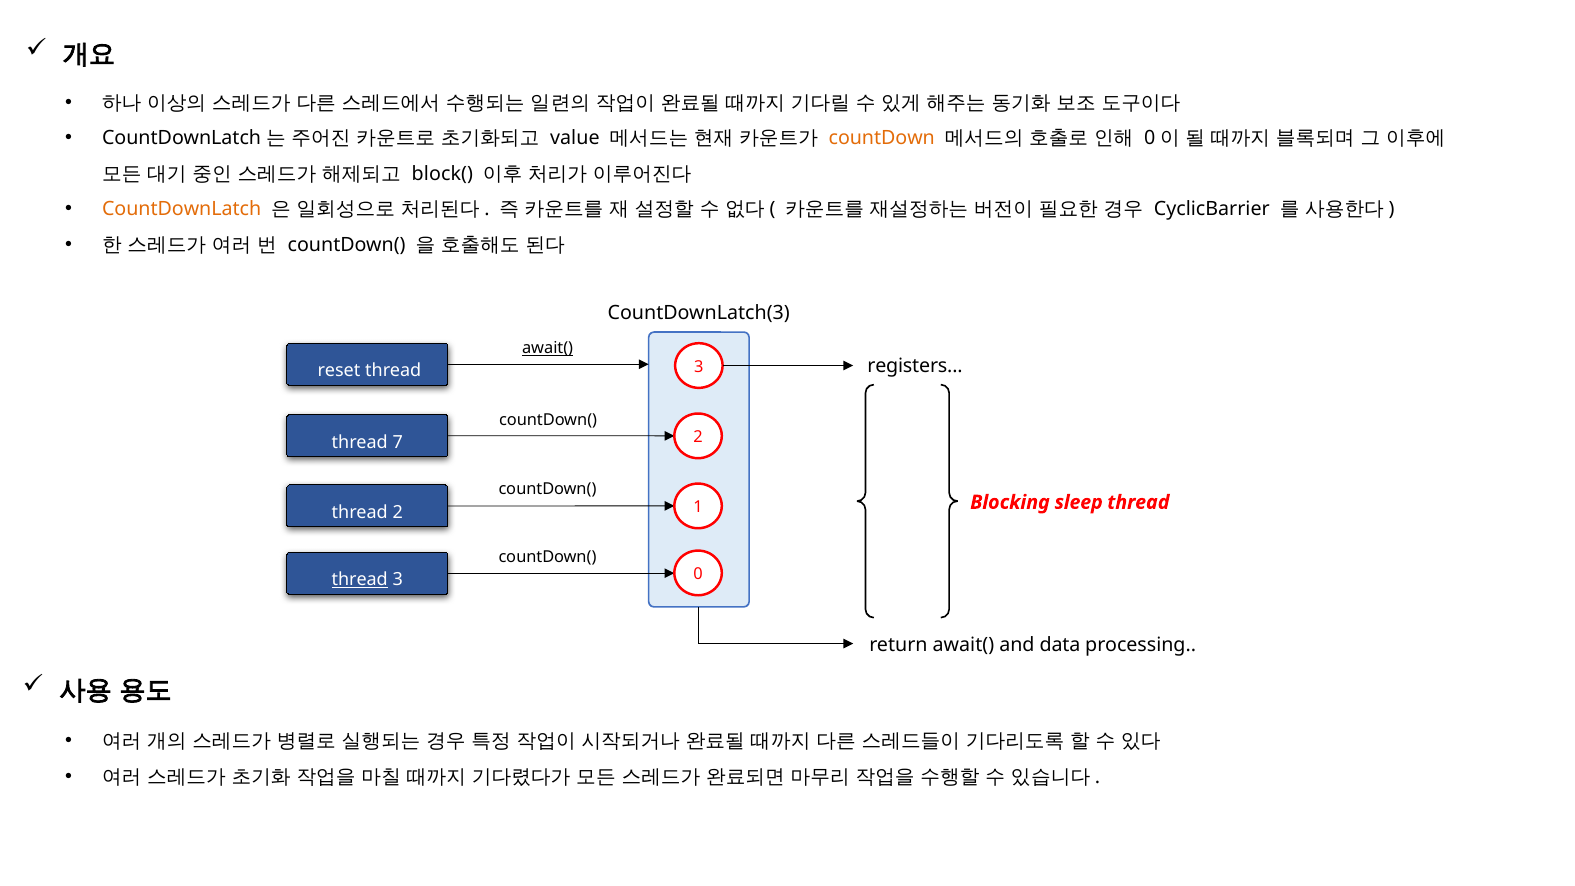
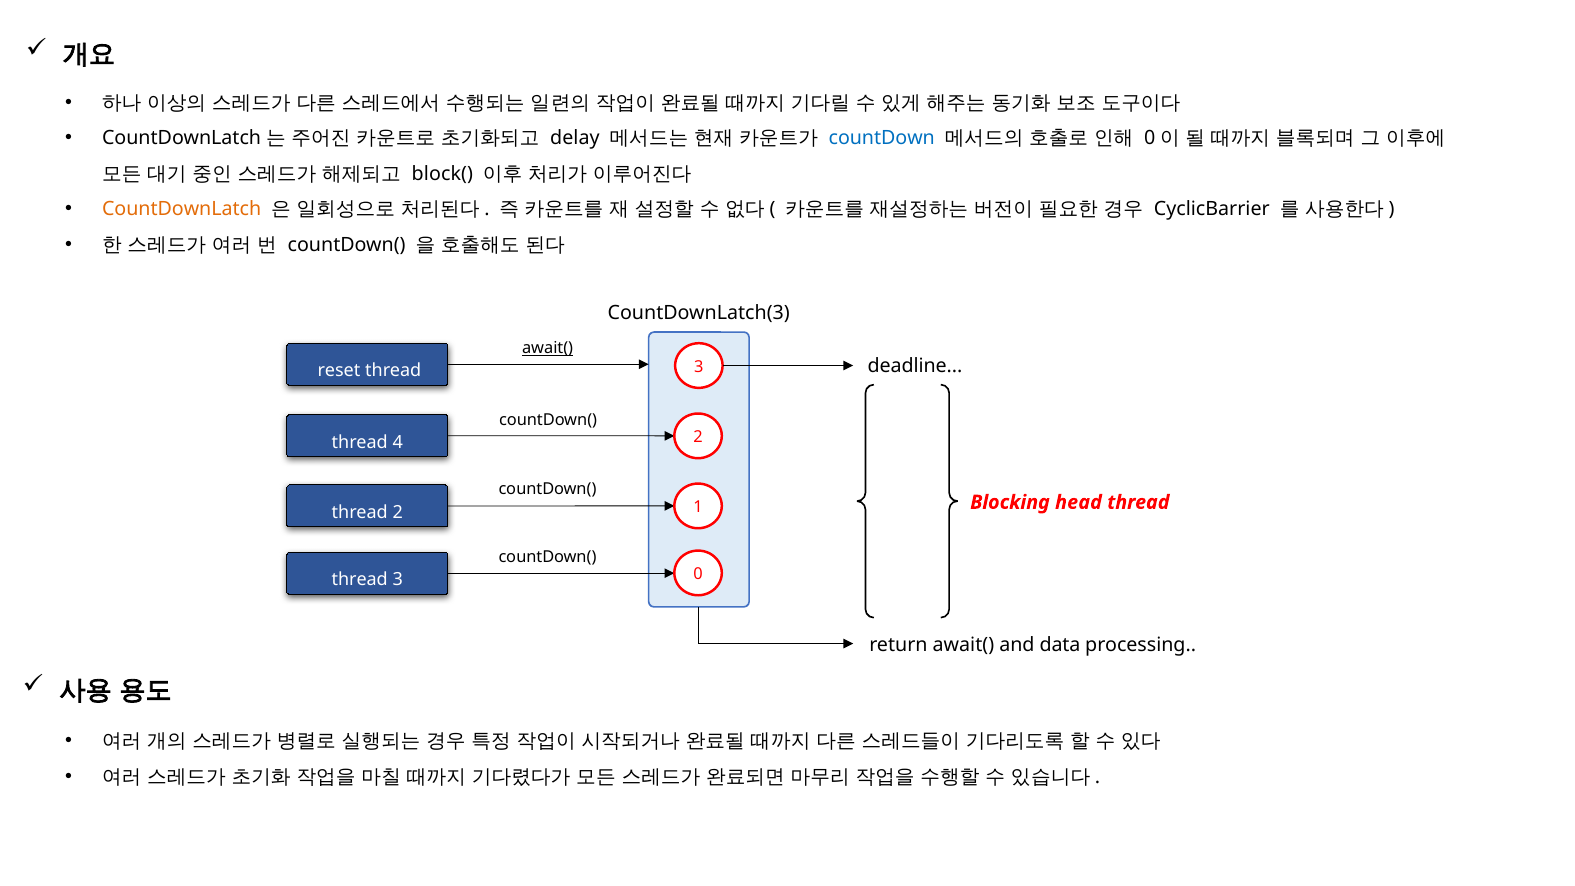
value: value -> delay (575, 138)
countDown colour: orange -> blue (882, 138)
registers: registers -> deadline (915, 366)
7: 7 -> 4 (398, 442)
sleep: sleep -> head (1078, 502)
thread underline: present -> none (360, 580)
